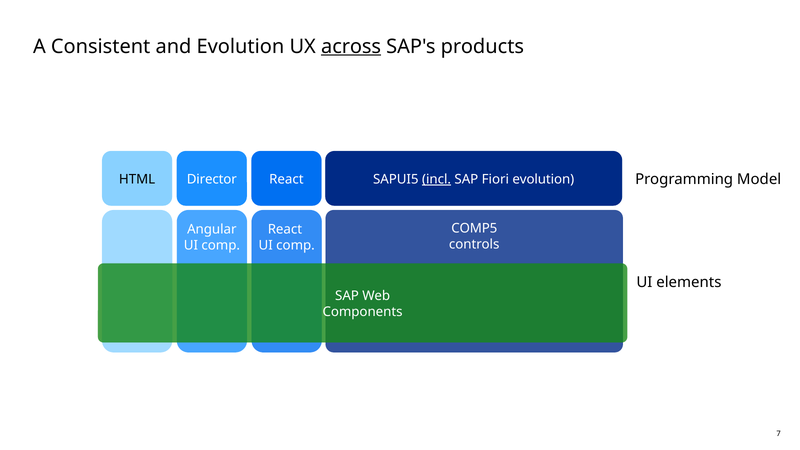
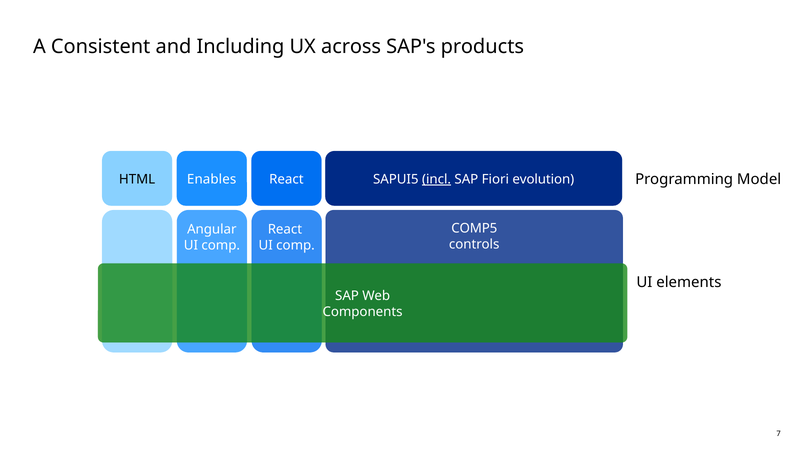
and Evolution: Evolution -> Including (240, 46)
across underline: present -> none (351, 46)
Director: Director -> Enables (212, 179)
